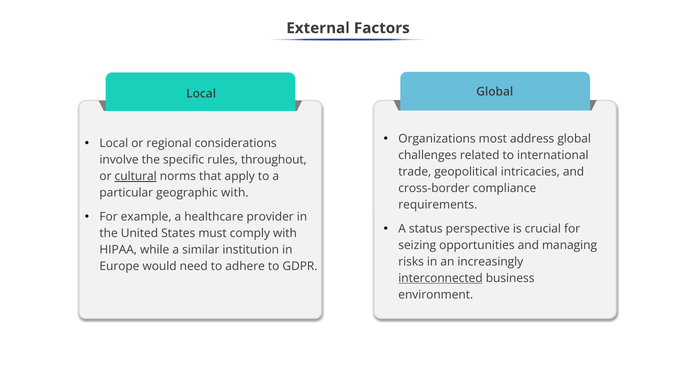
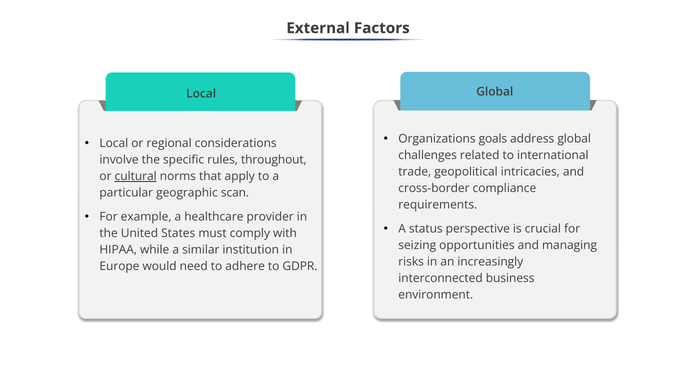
most: most -> goals (493, 139)
geographic with: with -> scan (235, 193)
interconnected underline: present -> none (441, 279)
